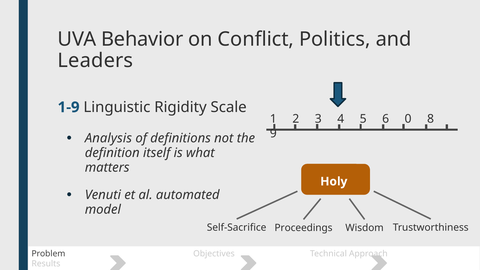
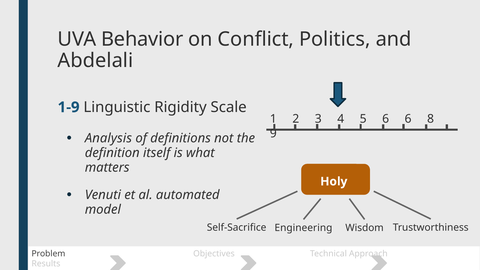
Leaders: Leaders -> Abdelali (95, 61)
0: 0 -> 6 (408, 119)
Proceedings: Proceedings -> Engineering (303, 228)
